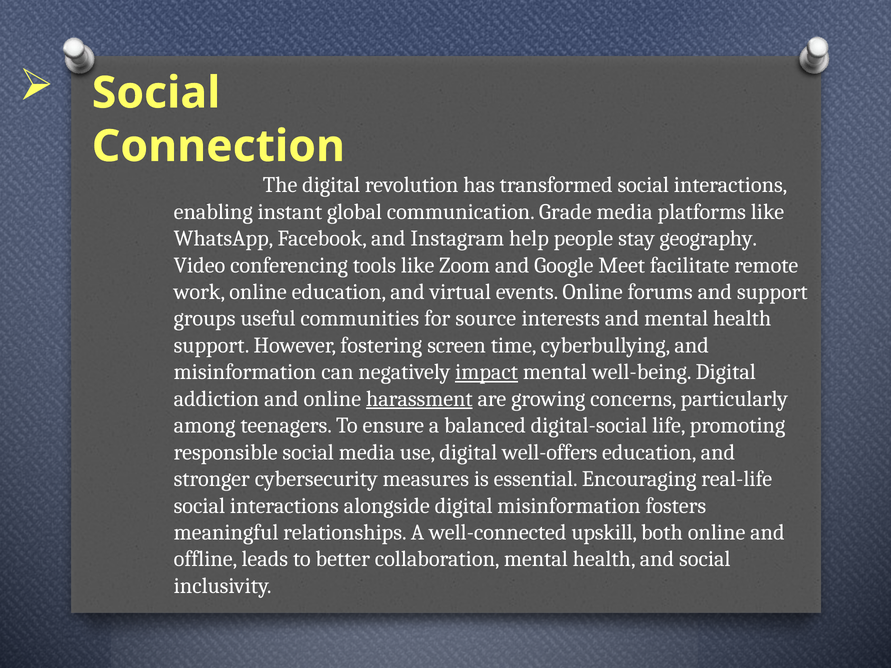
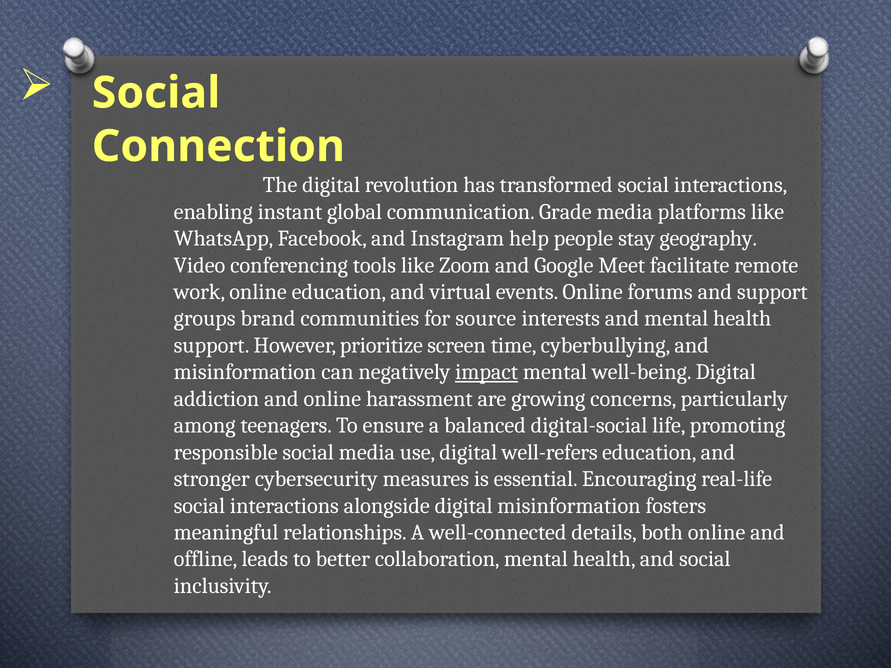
useful: useful -> brand (268, 319)
fostering: fostering -> prioritize (381, 345)
harassment underline: present -> none (419, 399)
well-offers: well-offers -> well-refers (550, 452)
upskill: upskill -> details (604, 533)
